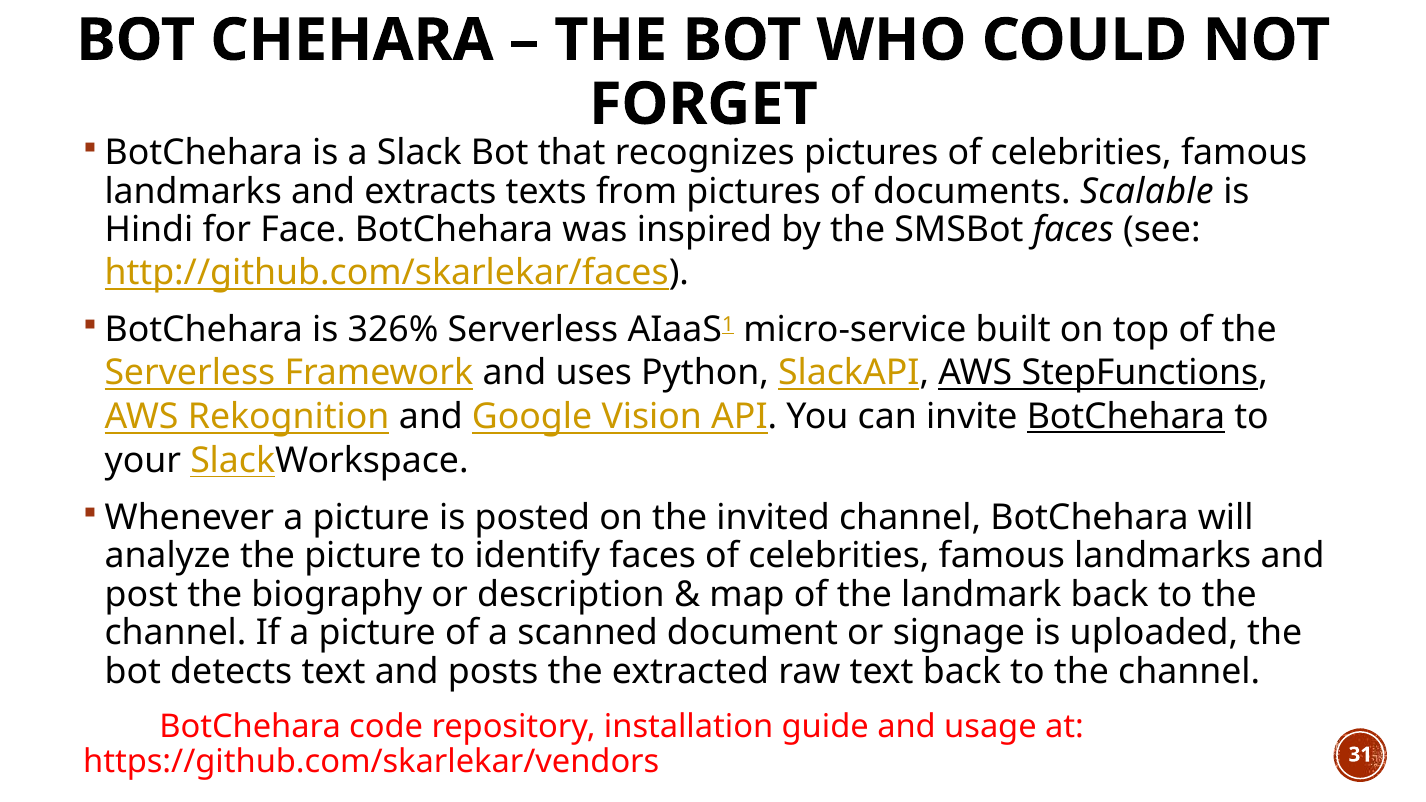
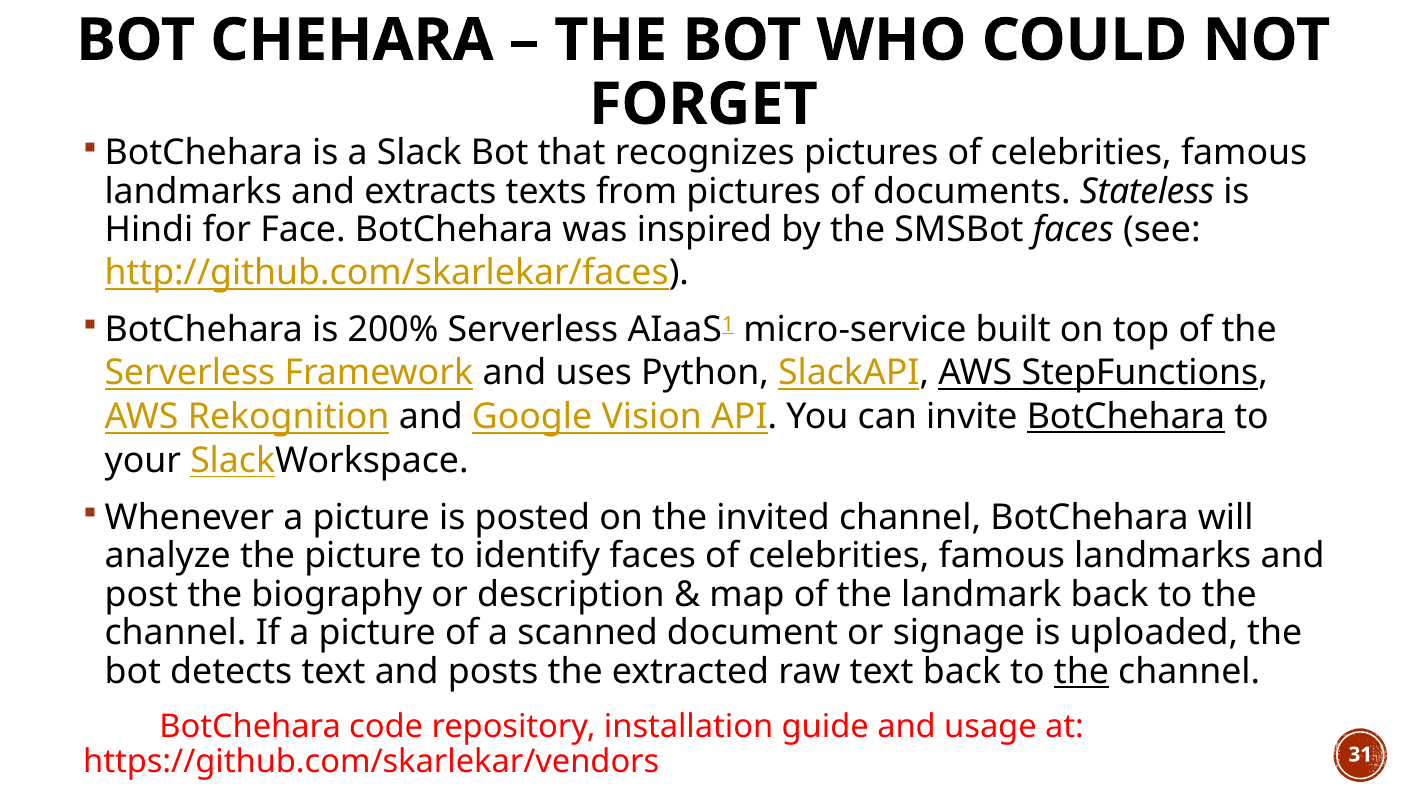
Scalable: Scalable -> Stateless (1147, 192)
326%: 326% -> 200% (393, 330)
the underline: none -> present (1081, 672)
